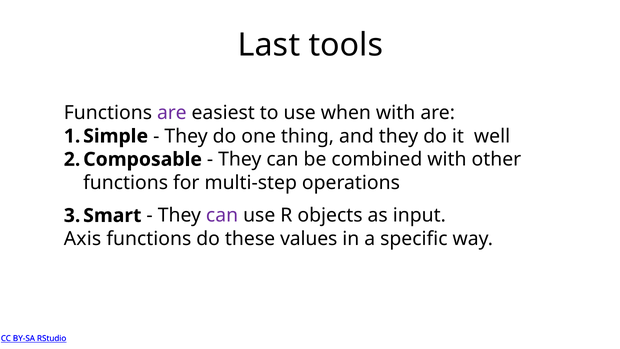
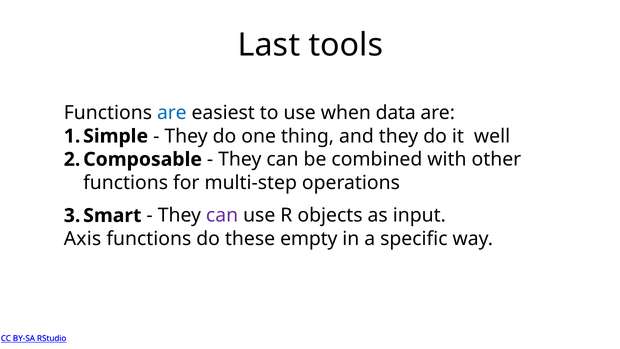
are colour: purple -> blue (172, 113)
when with: with -> data (396, 113)
values: values -> empty (309, 239)
